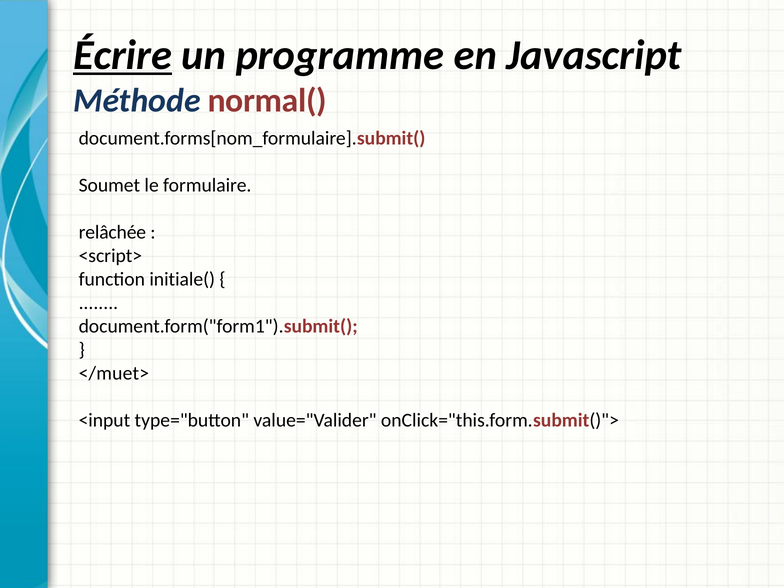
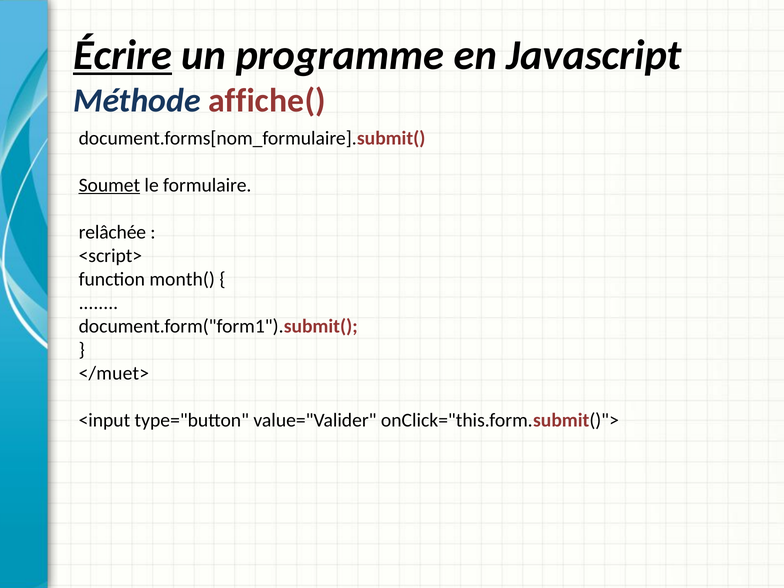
normal(: normal( -> affiche( (267, 101)
Soumet underline: none -> present (109, 185)
initiale(: initiale( -> month( (182, 279)
